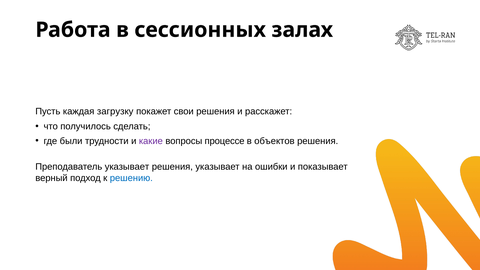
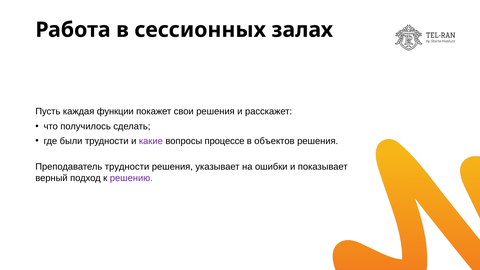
загрузку: загрузку -> функции (115, 111)
Преподаватель указывает: указывает -> трудности (127, 167)
решению colour: blue -> purple (131, 178)
